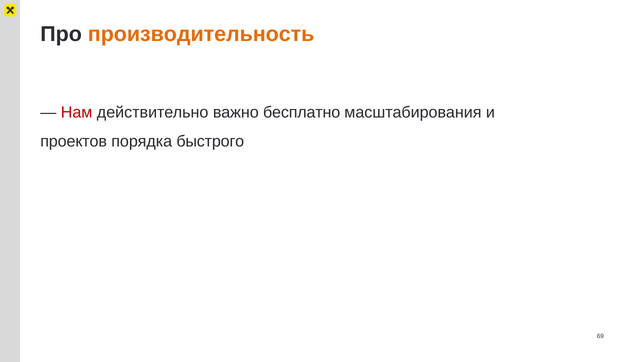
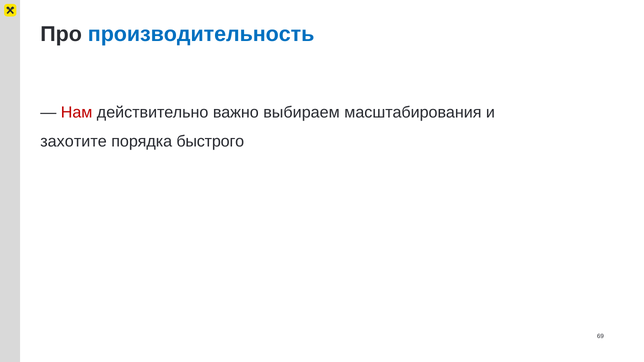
производительность colour: orange -> blue (201, 34)
бесплатно: бесплатно -> выбираем (302, 113)
проектов: проектов -> захотите (74, 142)
